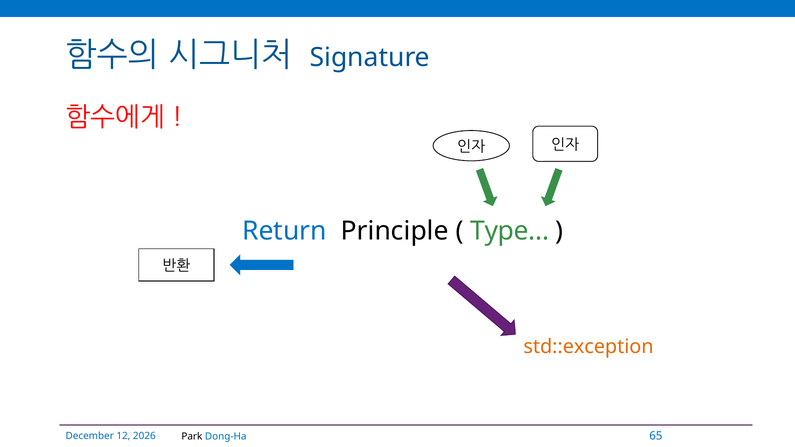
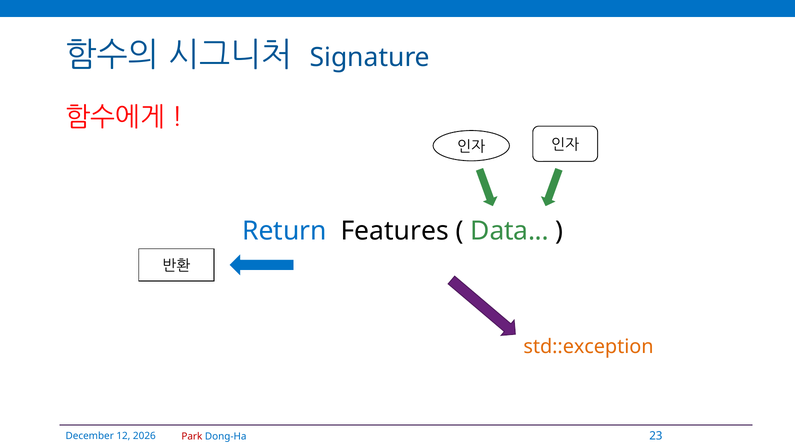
Principle: Principle -> Features (395, 231)
Type: Type -> Data (510, 231)
65: 65 -> 23 (656, 436)
Park colour: black -> red (192, 437)
